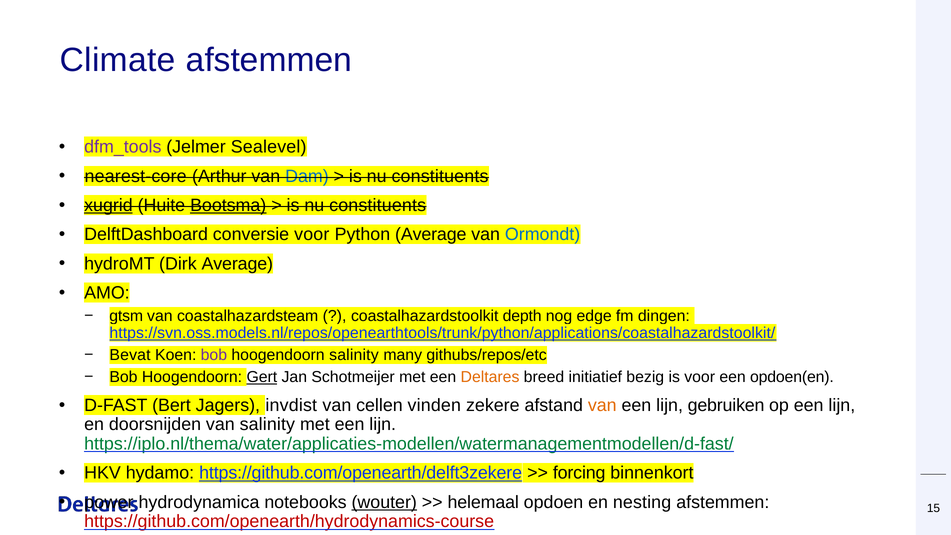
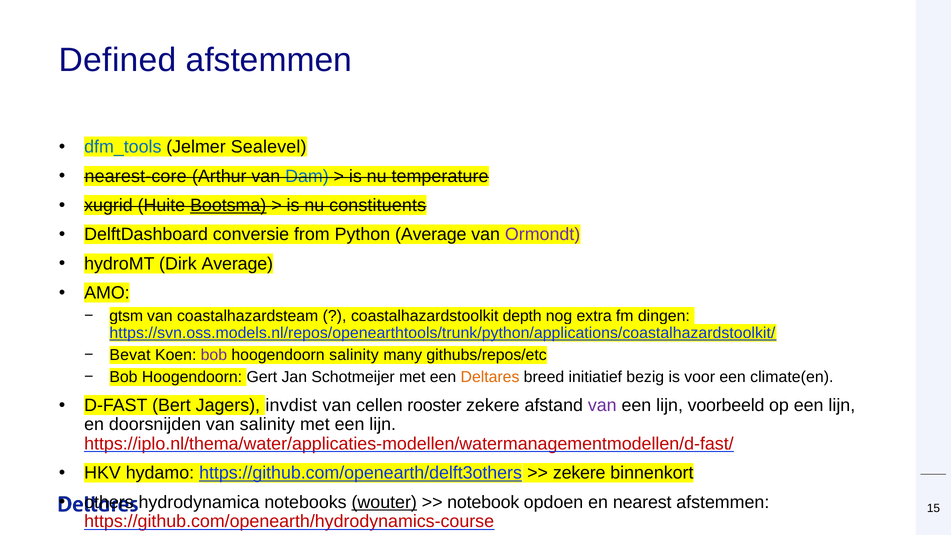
Climate: Climate -> Defined (118, 60)
dfm_tools colour: purple -> blue (123, 147)
constituents: constituents -> temperature (440, 176)
xugrid underline: present -> none (108, 205)
conversie voor: voor -> from (312, 235)
Ormondt colour: blue -> purple (543, 235)
edge: edge -> extra (594, 316)
Gert underline: present -> none (262, 377)
opdoen(en: opdoen(en -> climate(en (792, 377)
vinden: vinden -> rooster (434, 405)
van colour: orange -> purple (602, 405)
lijn gebruiken: gebruiken -> voorbeeld (726, 405)
https://iplo.nl/thema/water/applicaties-modellen/watermanagementmodellen/d-fast/ colour: green -> red (409, 444)
https://github.com/openearth/delft3zekere: https://github.com/openearth/delft3zekere -> https://github.com/openearth/delft3others (361, 473)
forcing: forcing -> zekere (579, 473)
power: power -> others (109, 502)
helemaal: helemaal -> notebook (483, 502)
nesting: nesting -> nearest (642, 502)
